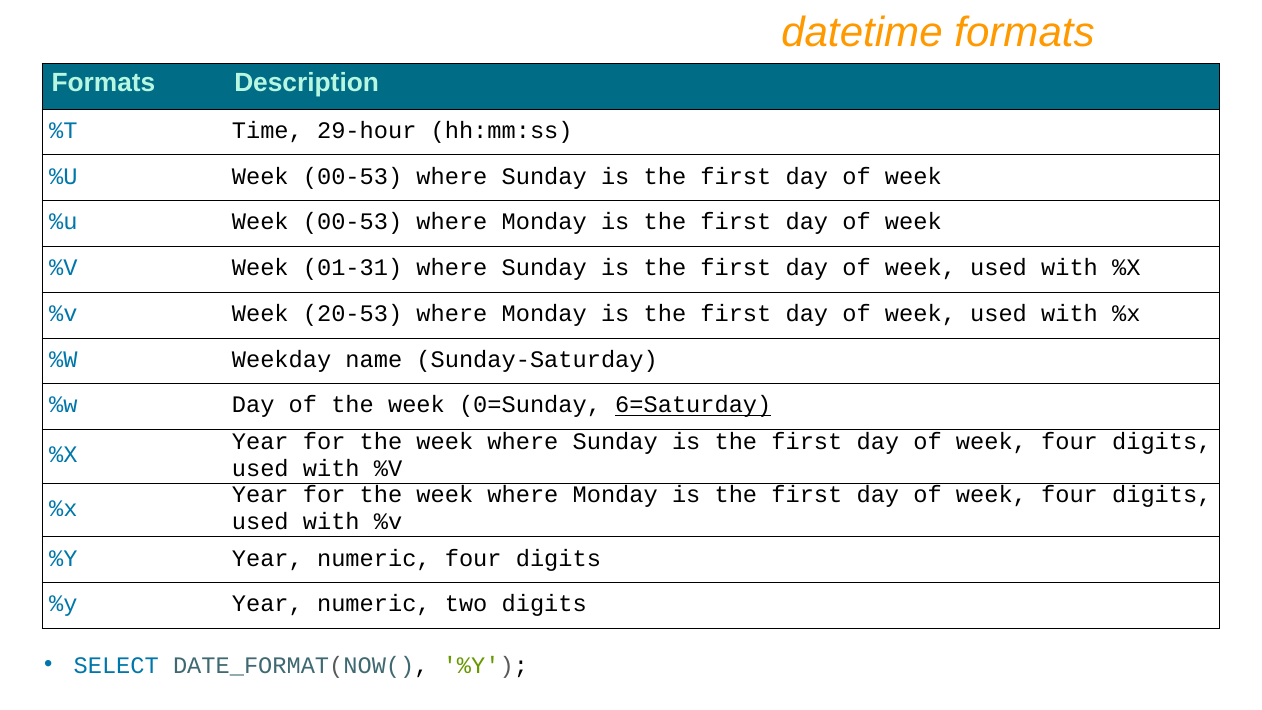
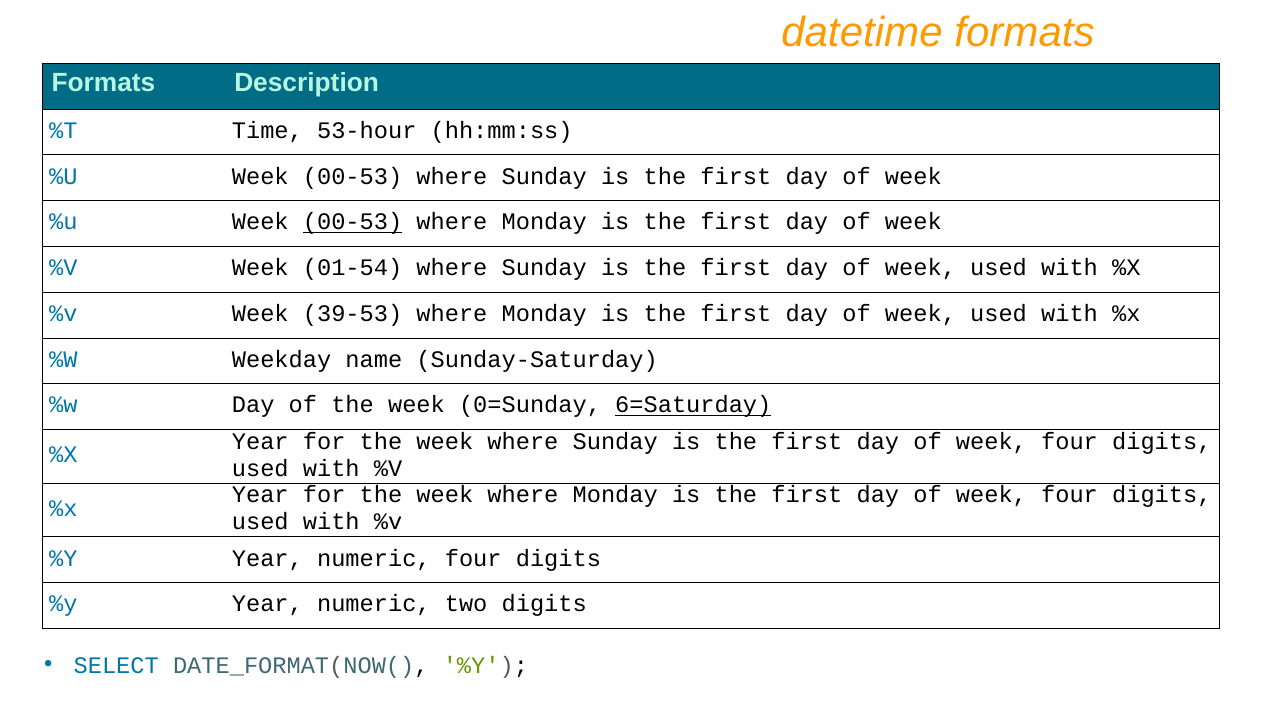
29-hour: 29-hour -> 53-hour (367, 130)
00-53 underline: none -> present (353, 222)
01-31: 01-31 -> 01-54 (353, 268)
20-53: 20-53 -> 39-53 (353, 314)
